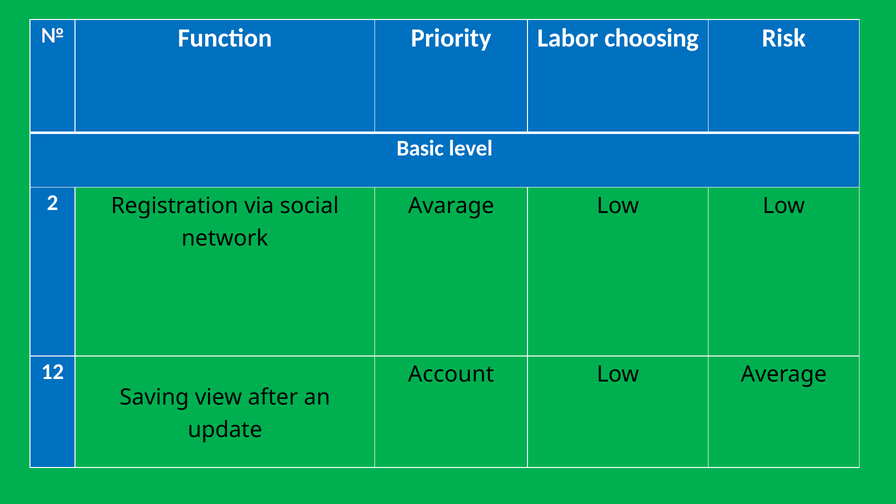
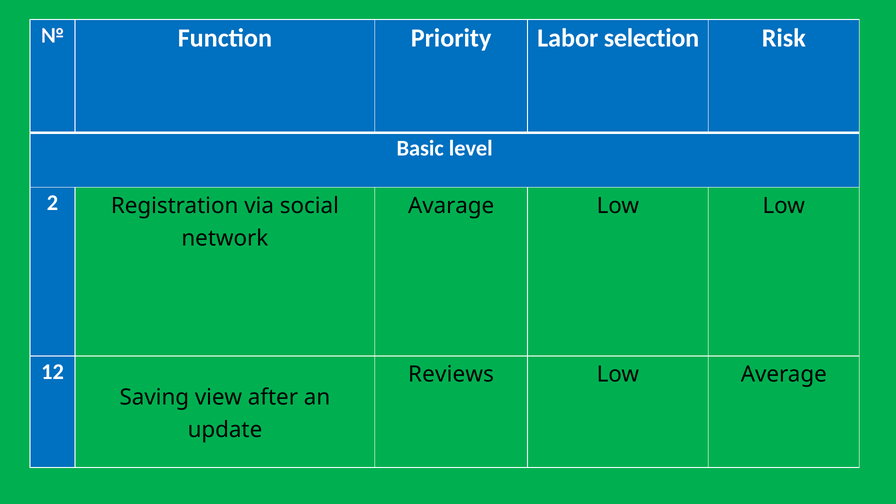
choosing: choosing -> selection (651, 38)
Account: Account -> Reviews (451, 375)
